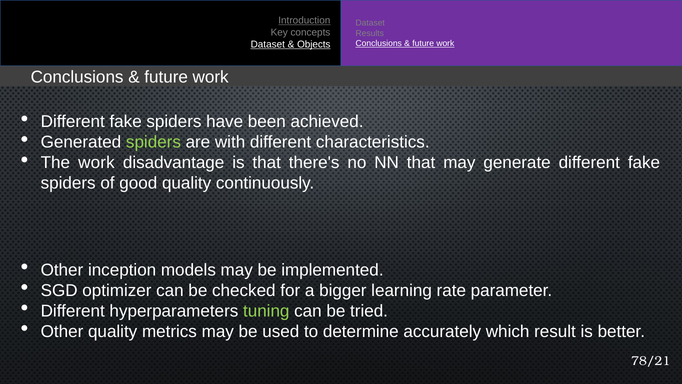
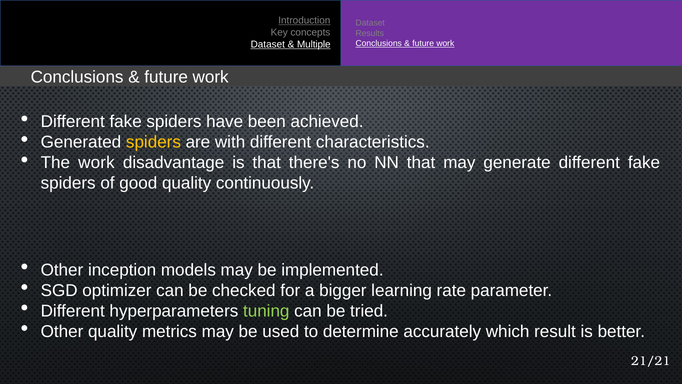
Objects: Objects -> Multiple (314, 44)
spiders colour: light green -> yellow (153, 142)
78/21: 78/21 -> 21/21 (651, 361)
